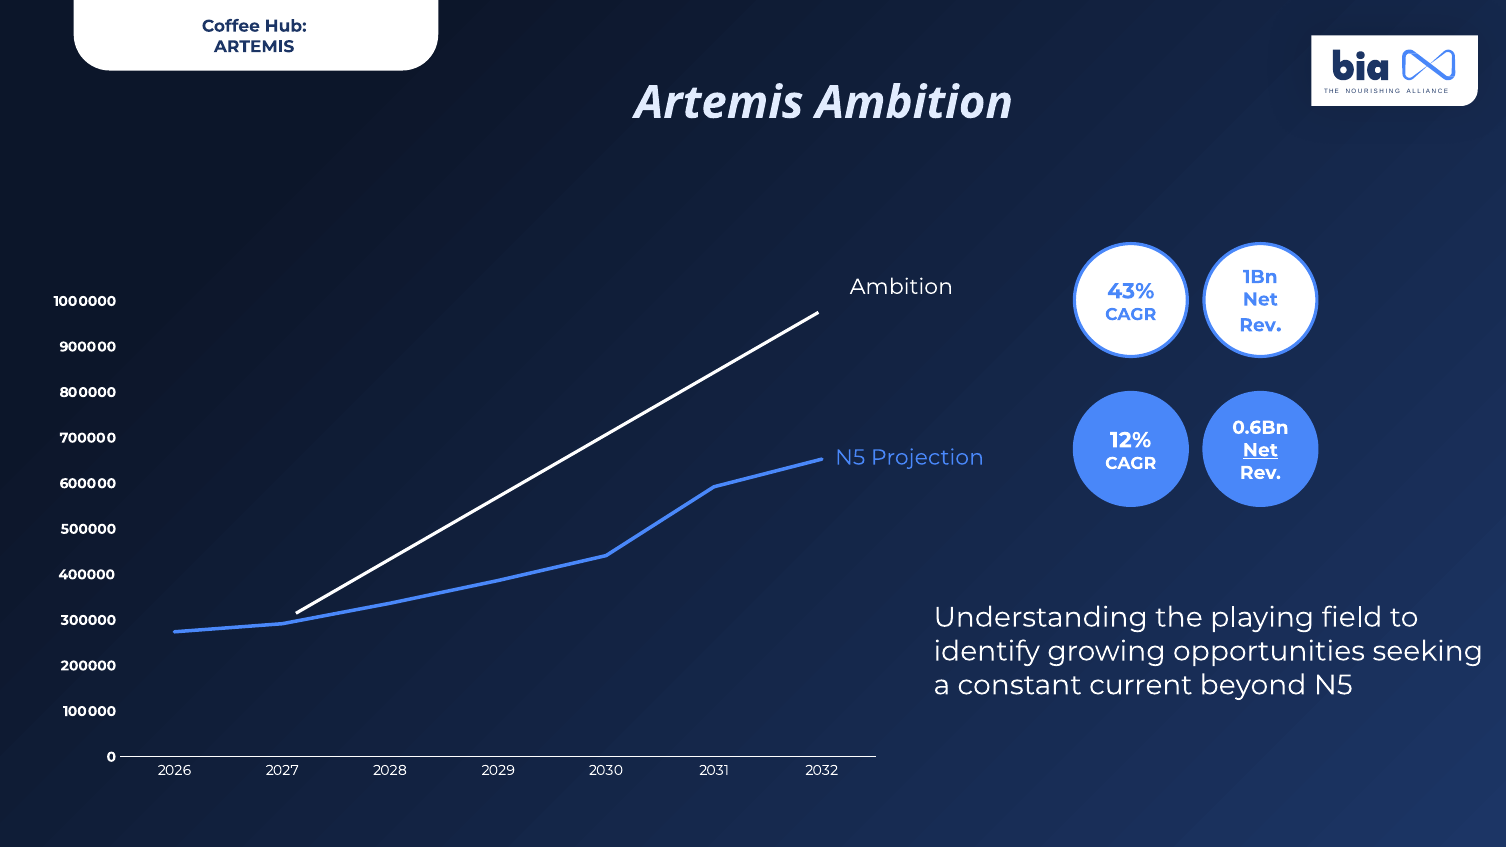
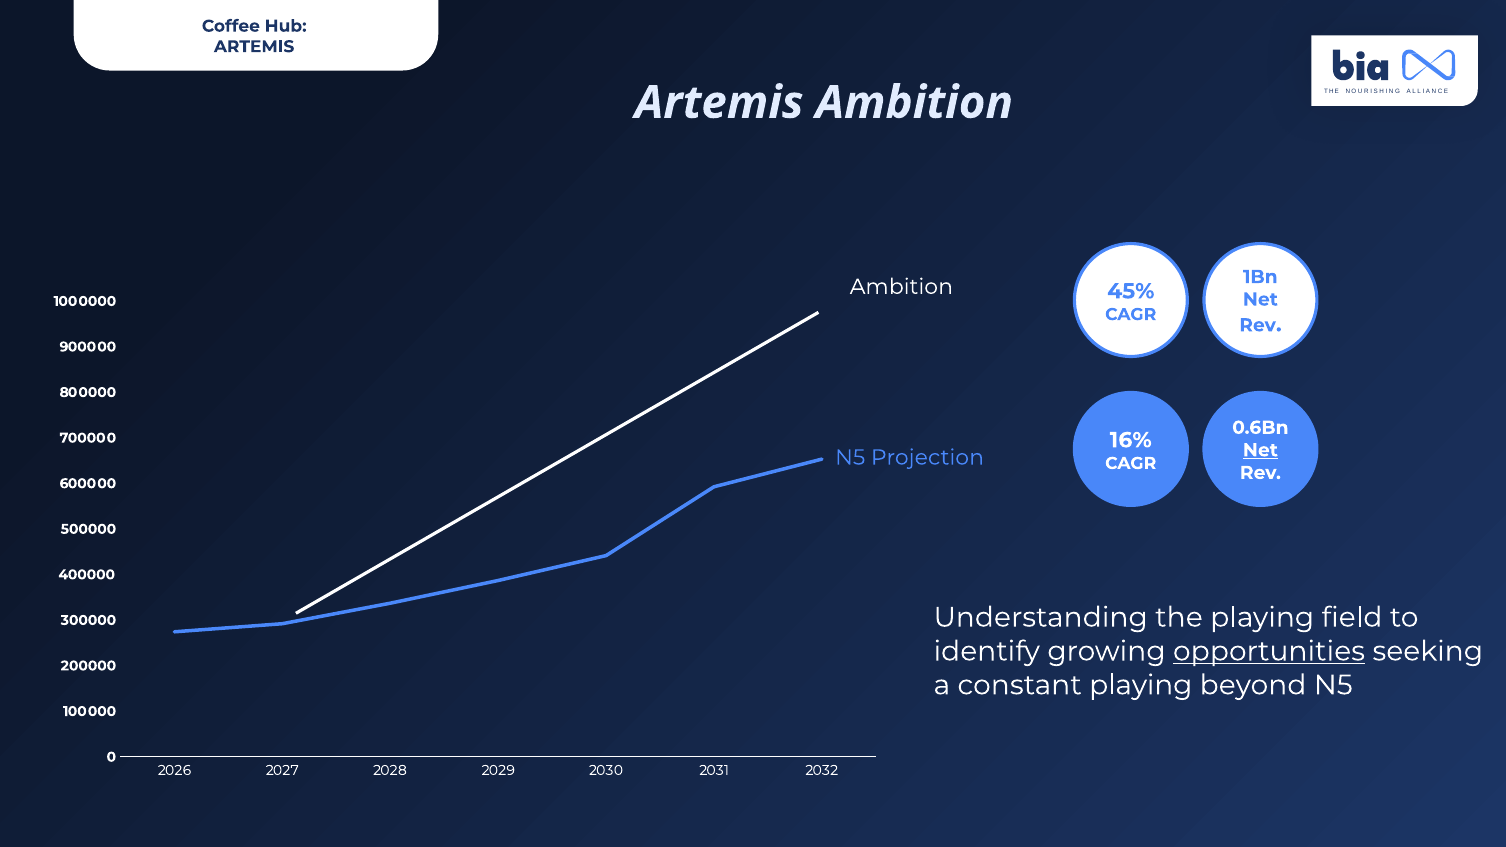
43%: 43% -> 45% (1131, 291)
12%: 12% -> 16% (1131, 440)
opportunities underline: none -> present (1269, 651)
constant current: current -> playing (1141, 685)
